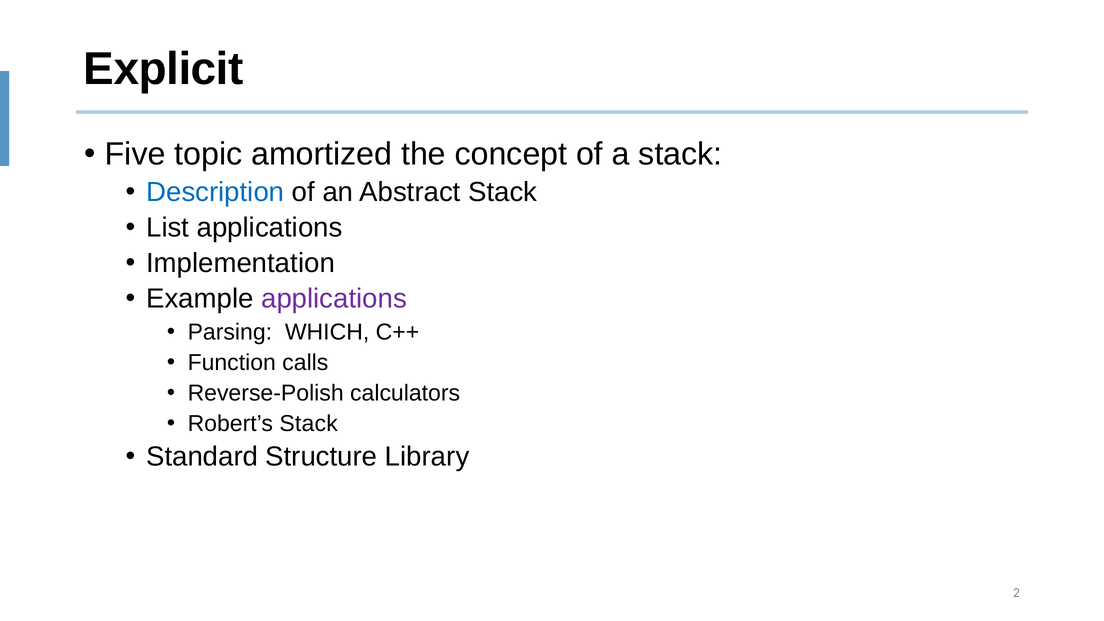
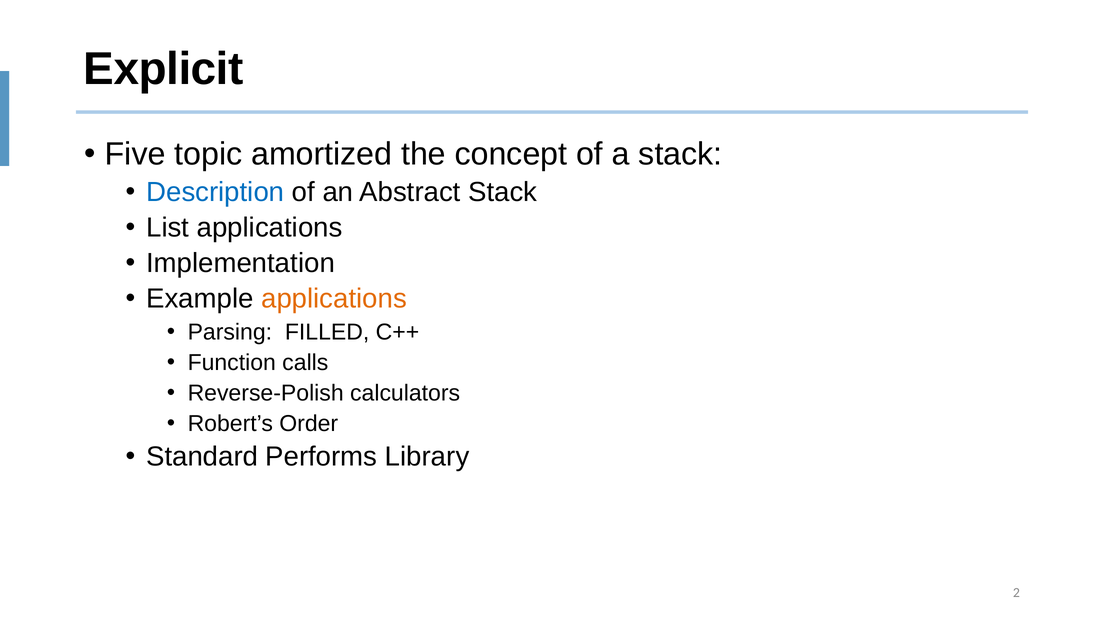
applications colour: purple -> orange (334, 299)
WHICH: WHICH -> FILLED (327, 332)
Robert’s Stack: Stack -> Order (309, 424)
Structure: Structure -> Performs (321, 457)
